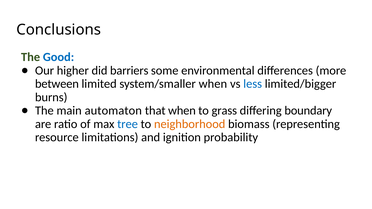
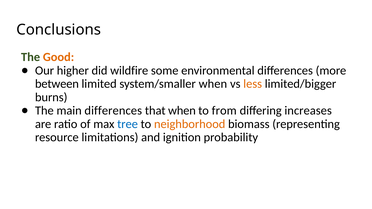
Good colour: blue -> orange (59, 57)
barriers: barriers -> wildfire (129, 71)
less colour: blue -> orange (253, 84)
main automaton: automaton -> differences (113, 111)
grass: grass -> from (224, 111)
boundary: boundary -> increases (308, 111)
